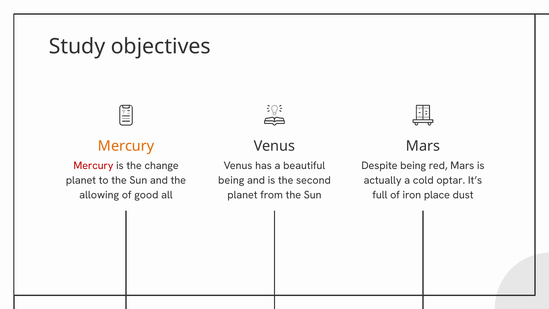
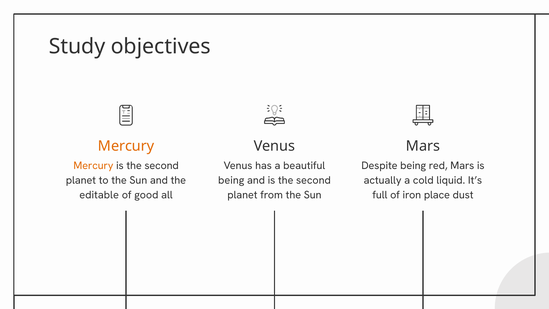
Mercury colour: red -> orange (93, 165)
change: change -> second (162, 165)
optar: optar -> liquid (451, 180)
allowing: allowing -> editable (99, 195)
